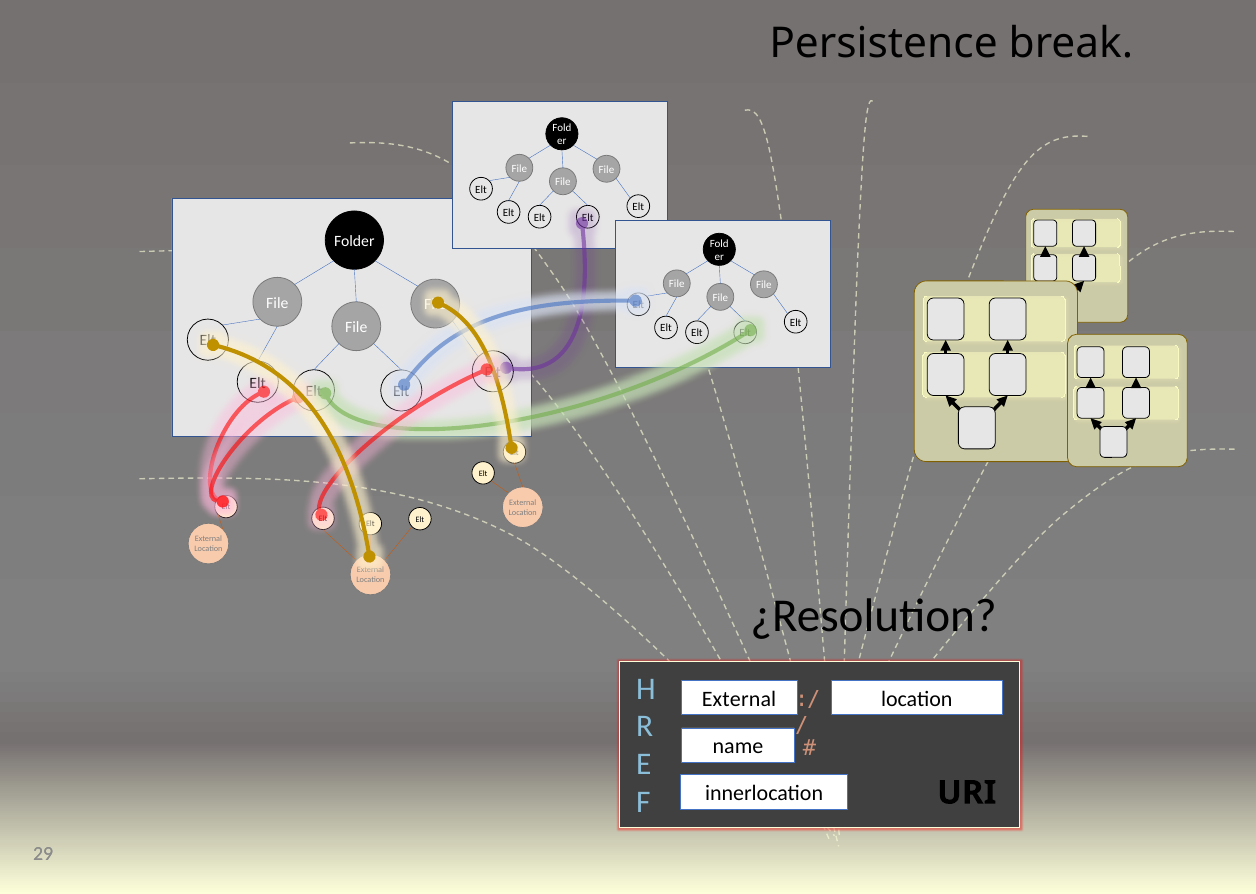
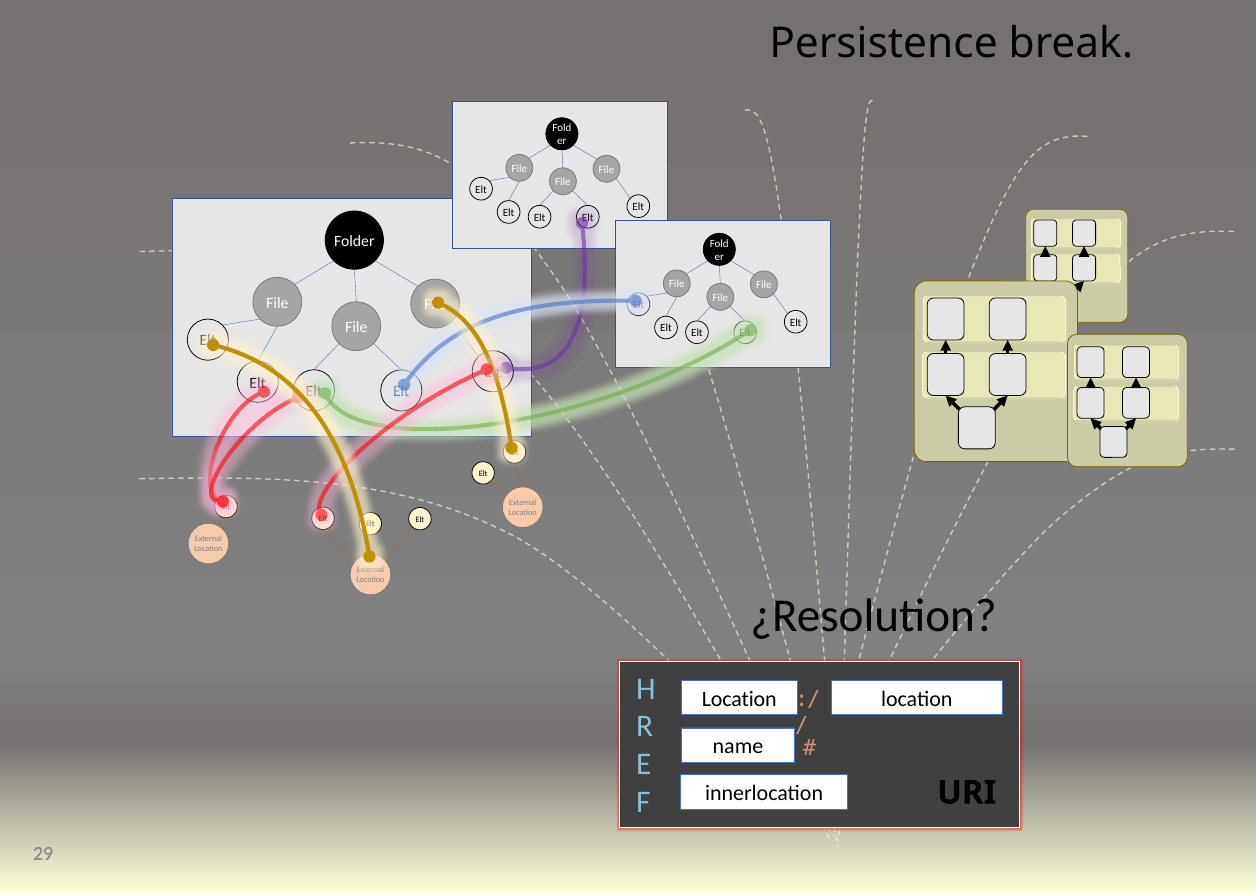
External: External -> Location (739, 699)
